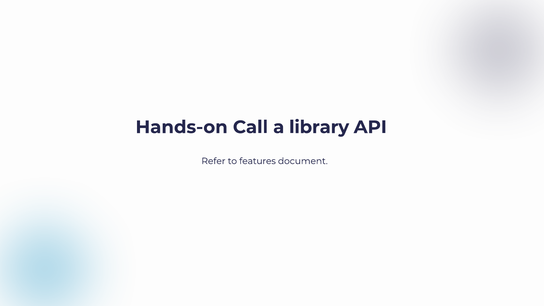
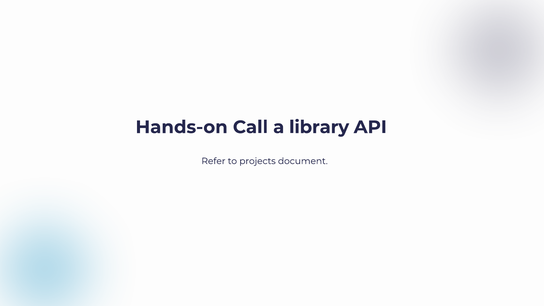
features: features -> projects (257, 161)
